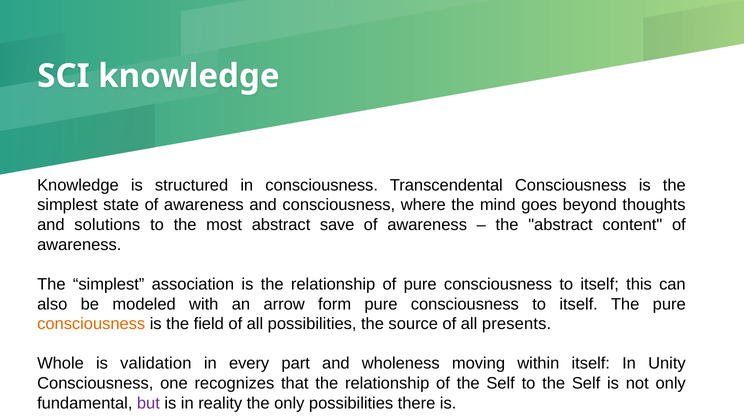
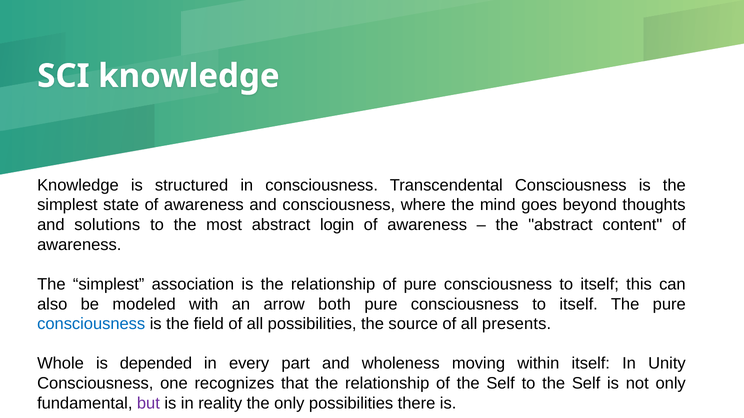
save: save -> login (337, 225)
form: form -> both (335, 304)
consciousness colour: orange -> blue (91, 324)
validation: validation -> depended (156, 364)
